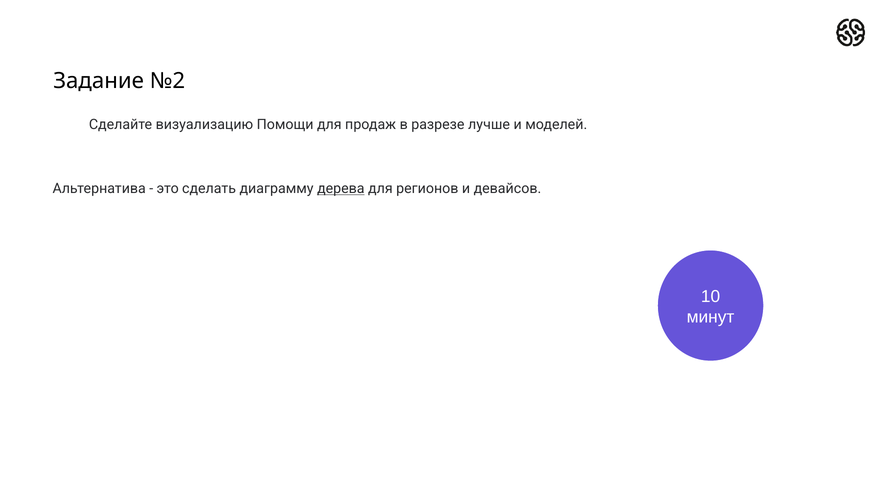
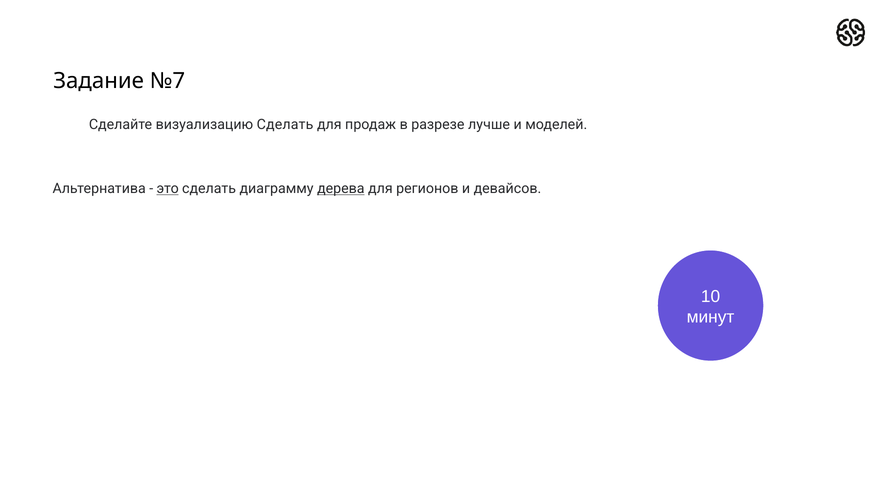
№2: №2 -> №7 (167, 81)
визуализацию Помощи: Помощи -> Сделать (285, 125)
это underline: none -> present (168, 189)
